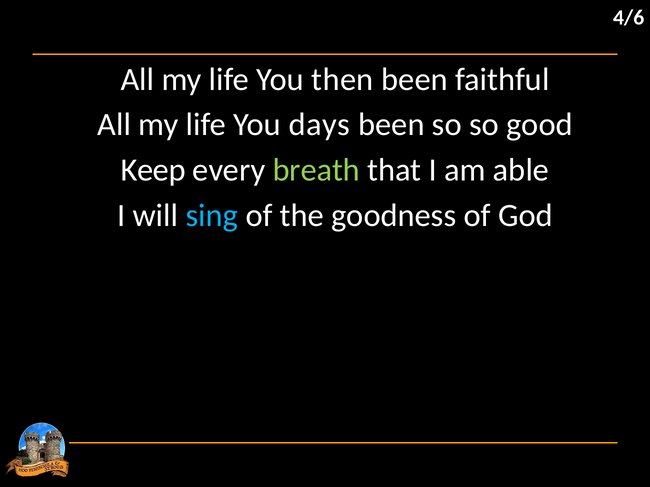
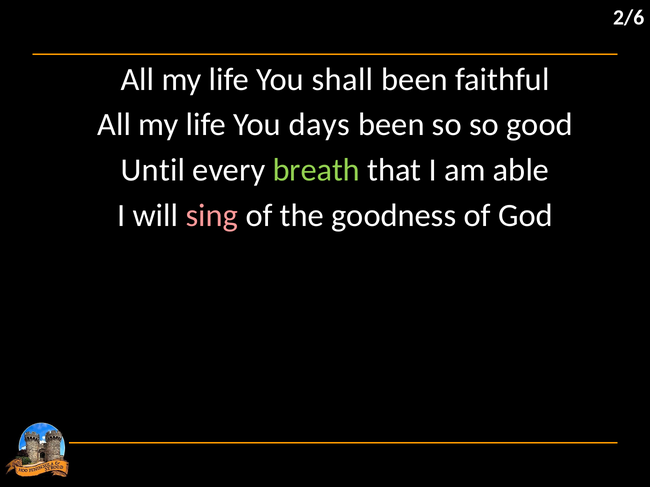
4/6: 4/6 -> 2/6 (629, 18)
then: then -> shall (342, 79)
Keep: Keep -> Until (153, 170)
sing colour: light blue -> pink (212, 216)
